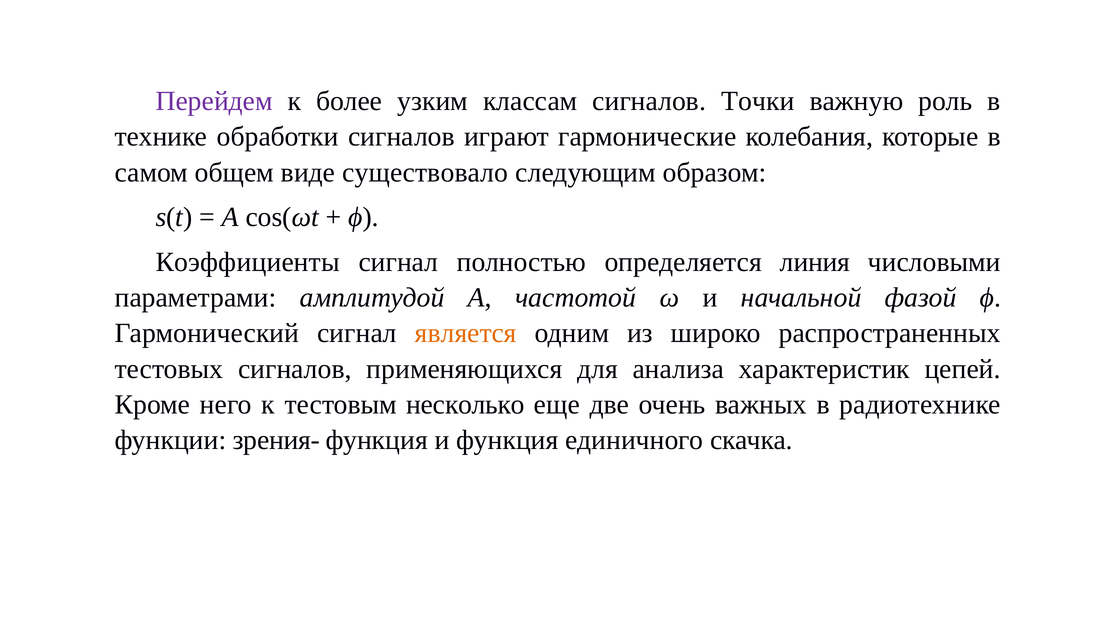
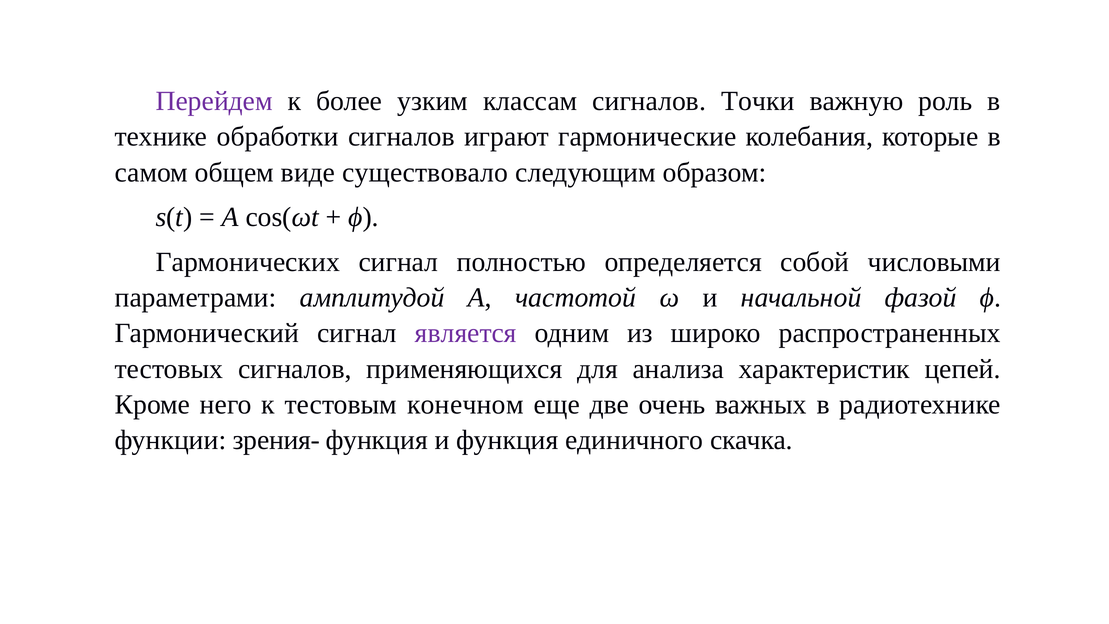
Коэффициенты: Коэффициенты -> Гармонических (248, 262)
линия: линия -> собой (815, 262)
является colour: orange -> purple (466, 333)
несколько: несколько -> конечном (465, 404)
